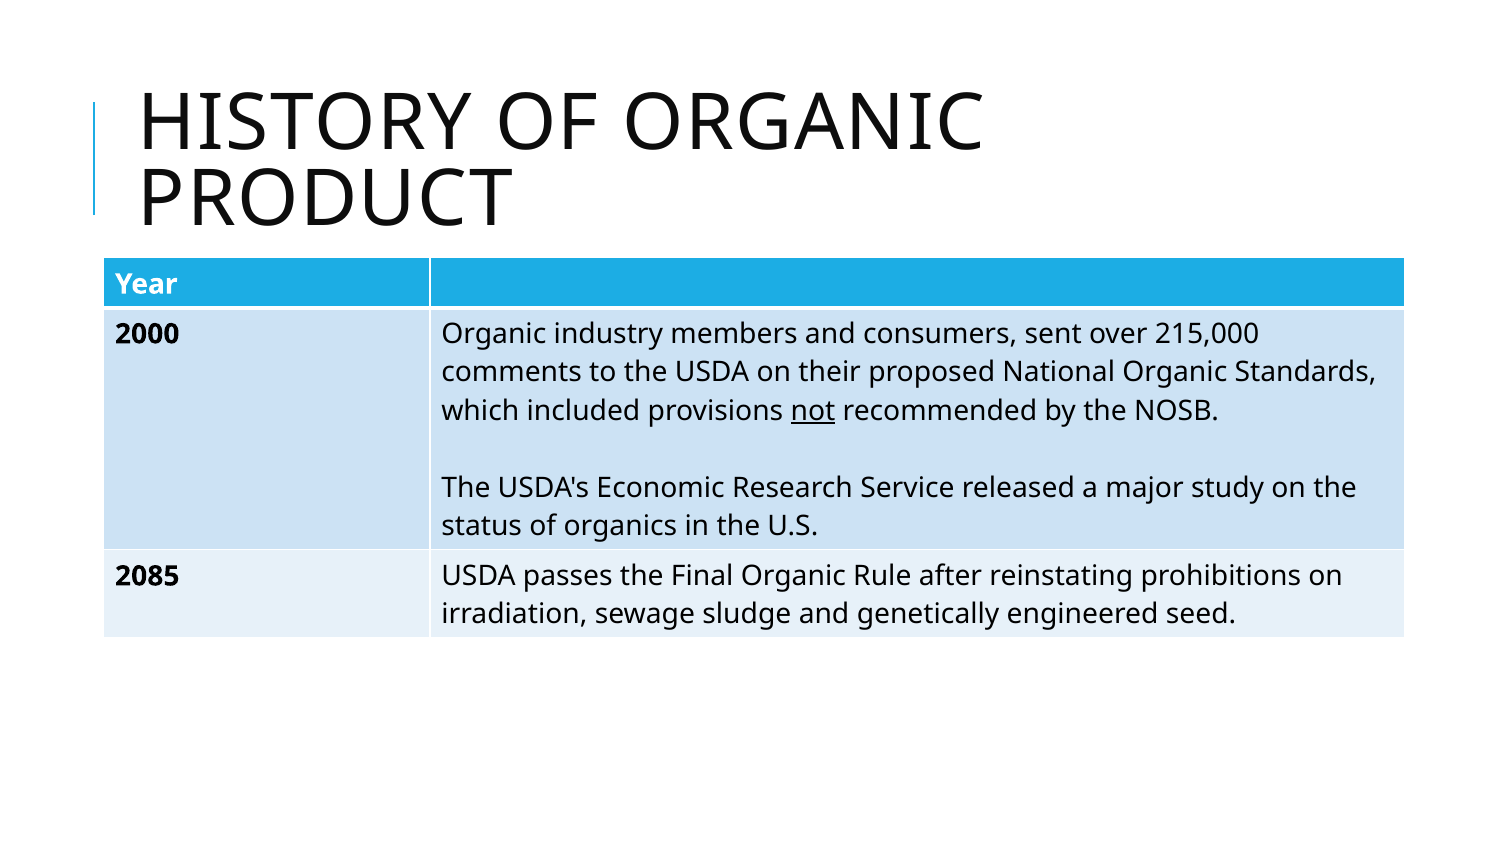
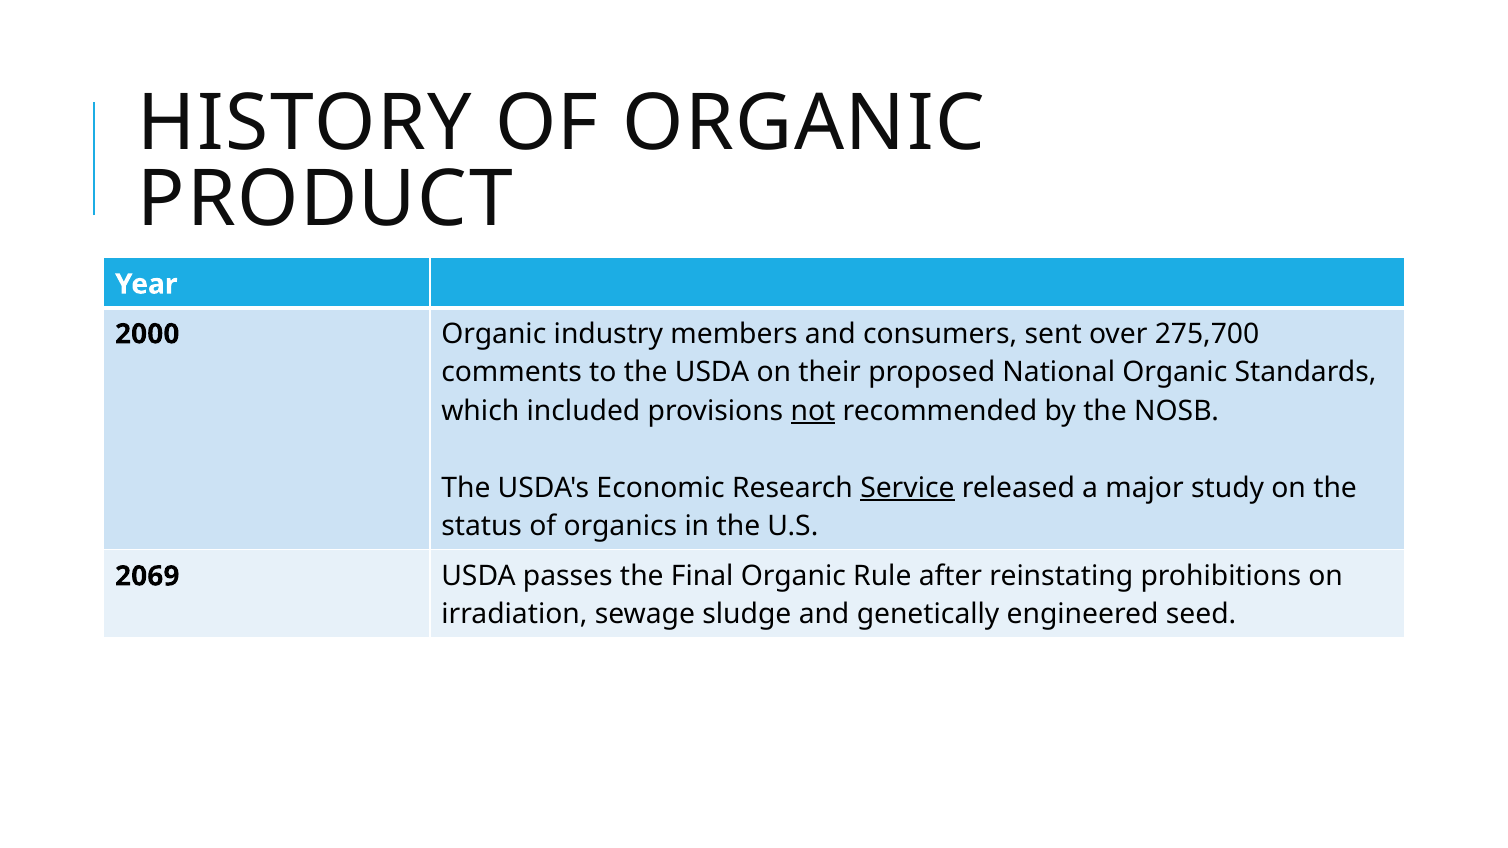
215,000: 215,000 -> 275,700 (1207, 334)
Service underline: none -> present (907, 488)
2085: 2085 -> 2069 (147, 576)
